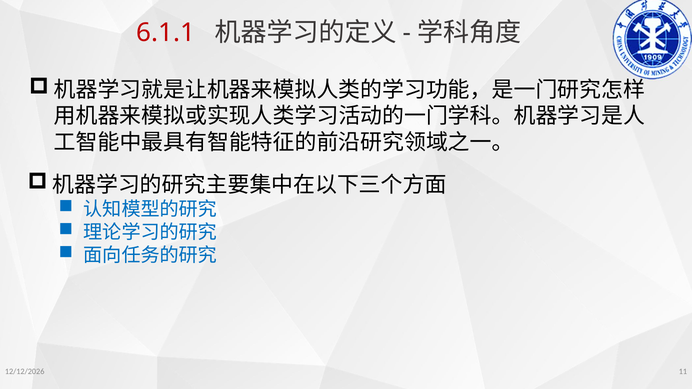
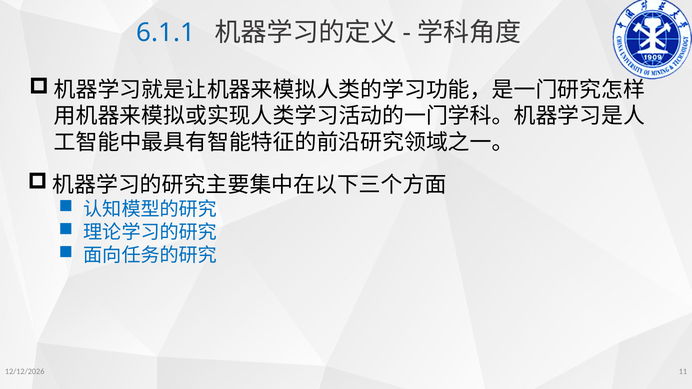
6.1.1 colour: red -> blue (166, 32)
